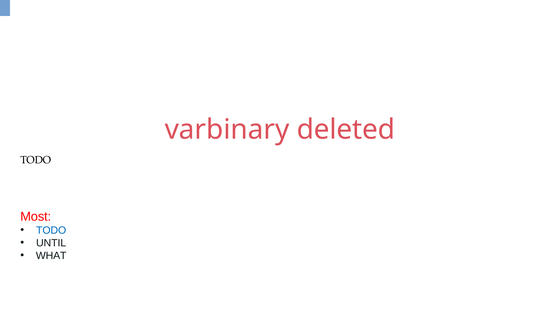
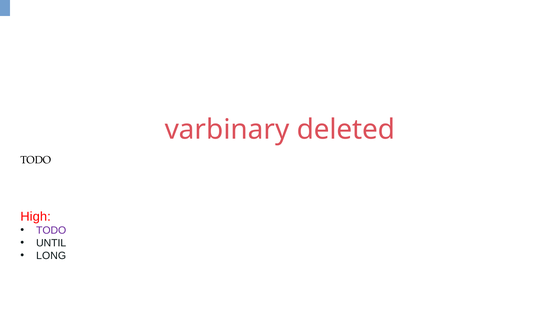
Most: Most -> High (36, 217)
TODO colour: blue -> purple (51, 230)
WHAT: WHAT -> LONG (51, 256)
